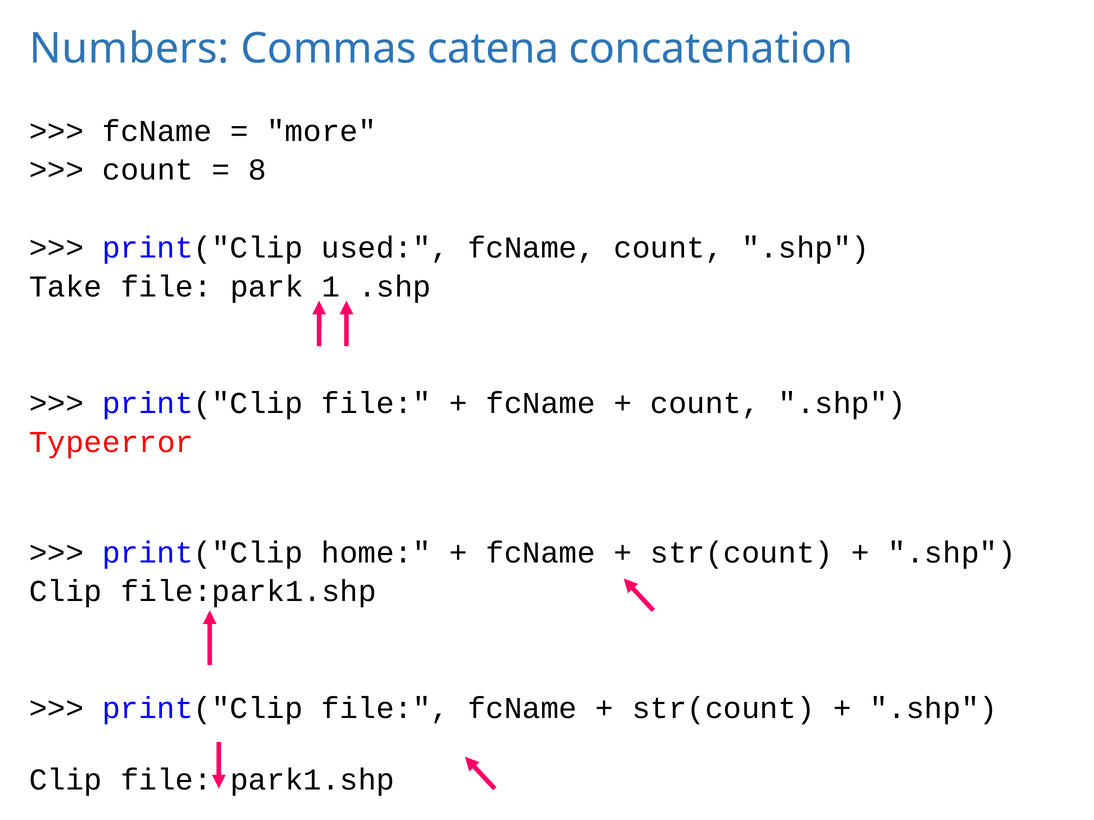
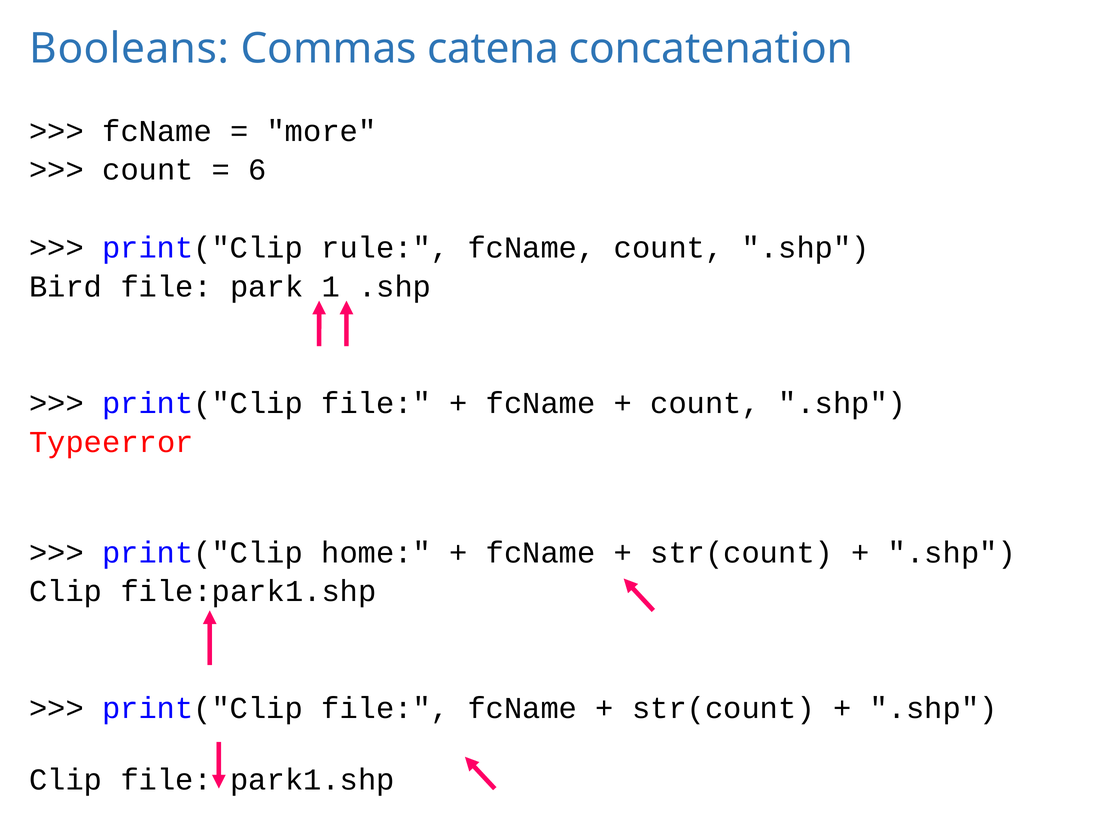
Numbers: Numbers -> Booleans (129, 48)
8: 8 -> 6 (258, 170)
used: used -> rule (385, 248)
Take: Take -> Bird (66, 287)
